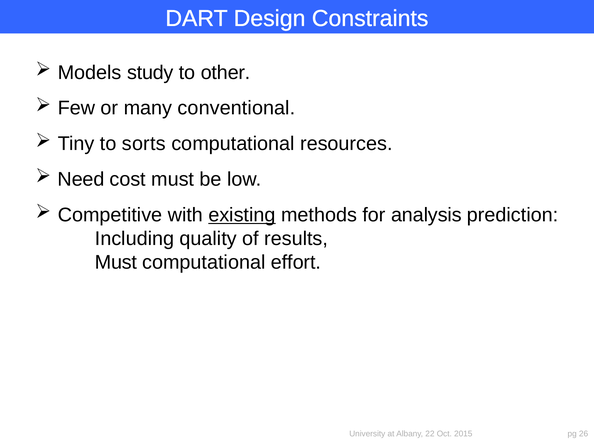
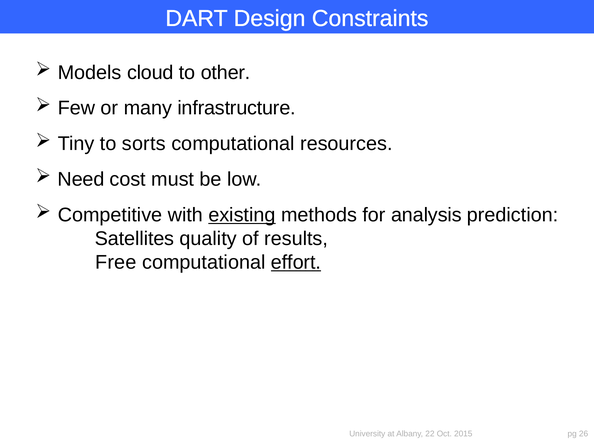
study: study -> cloud (150, 73)
conventional: conventional -> infrastructure (237, 108)
Including: Including -> Satellites (135, 239)
Must: Must -> Free (116, 263)
effort underline: none -> present (296, 263)
